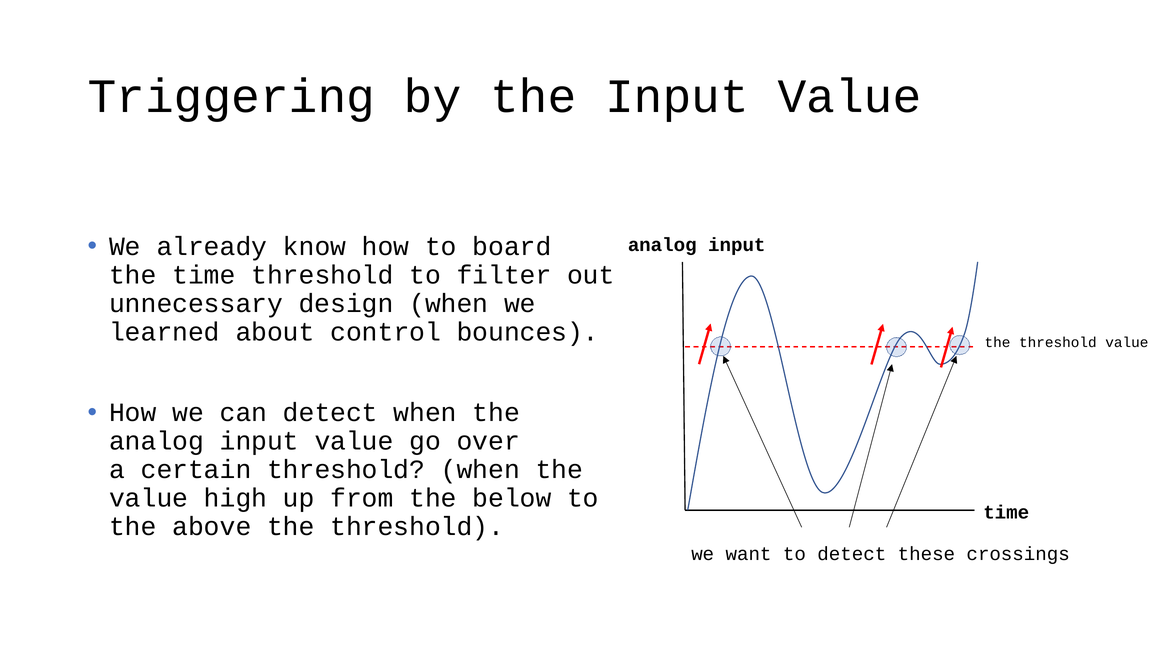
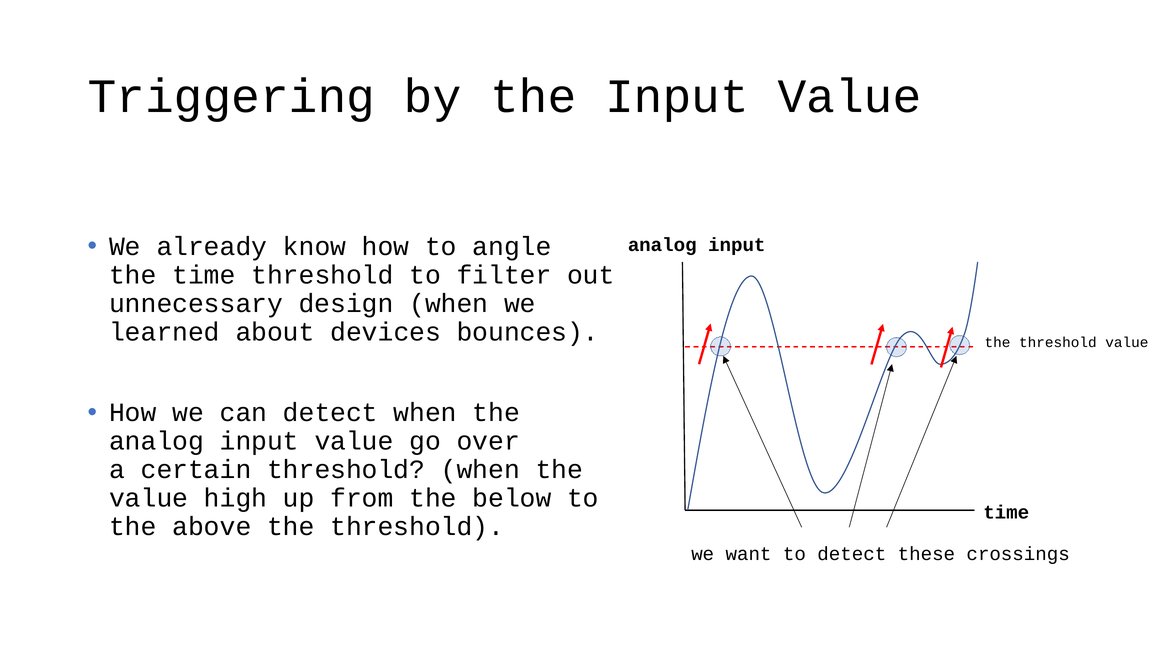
board: board -> angle (512, 247)
control: control -> devices (386, 332)
